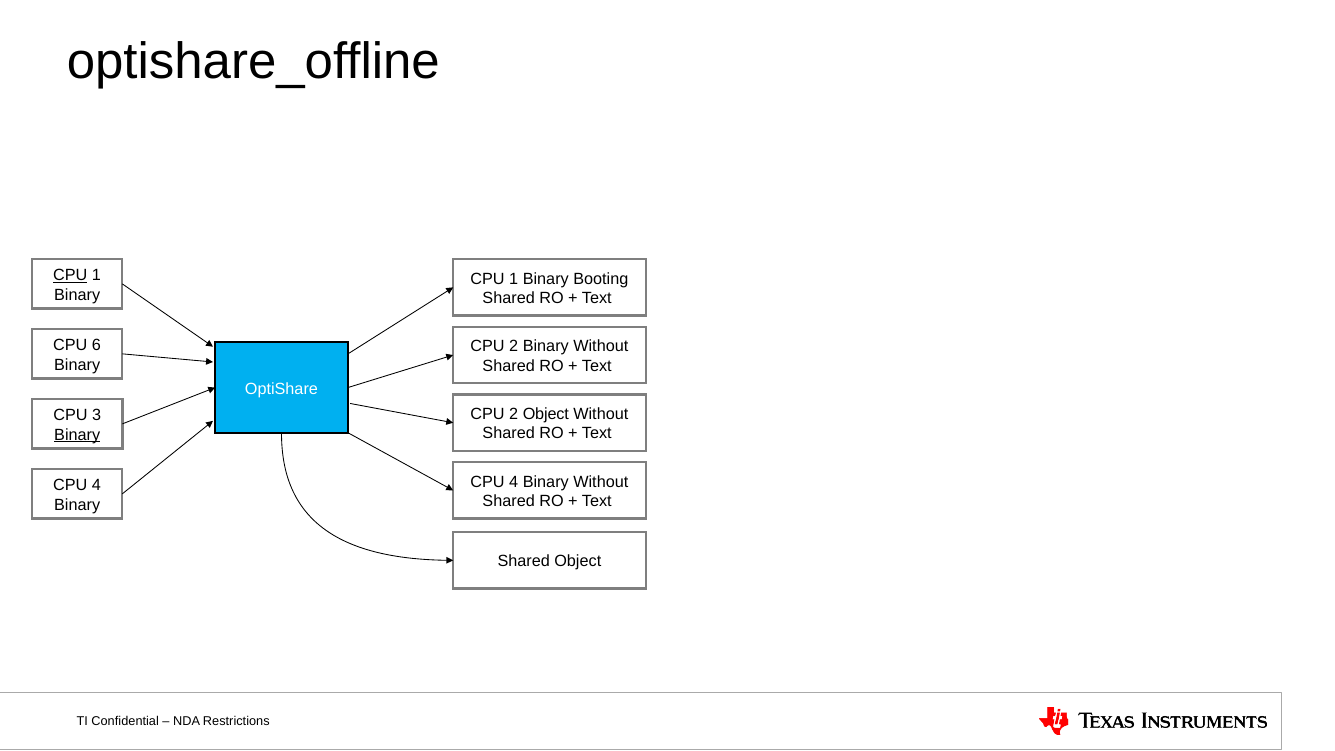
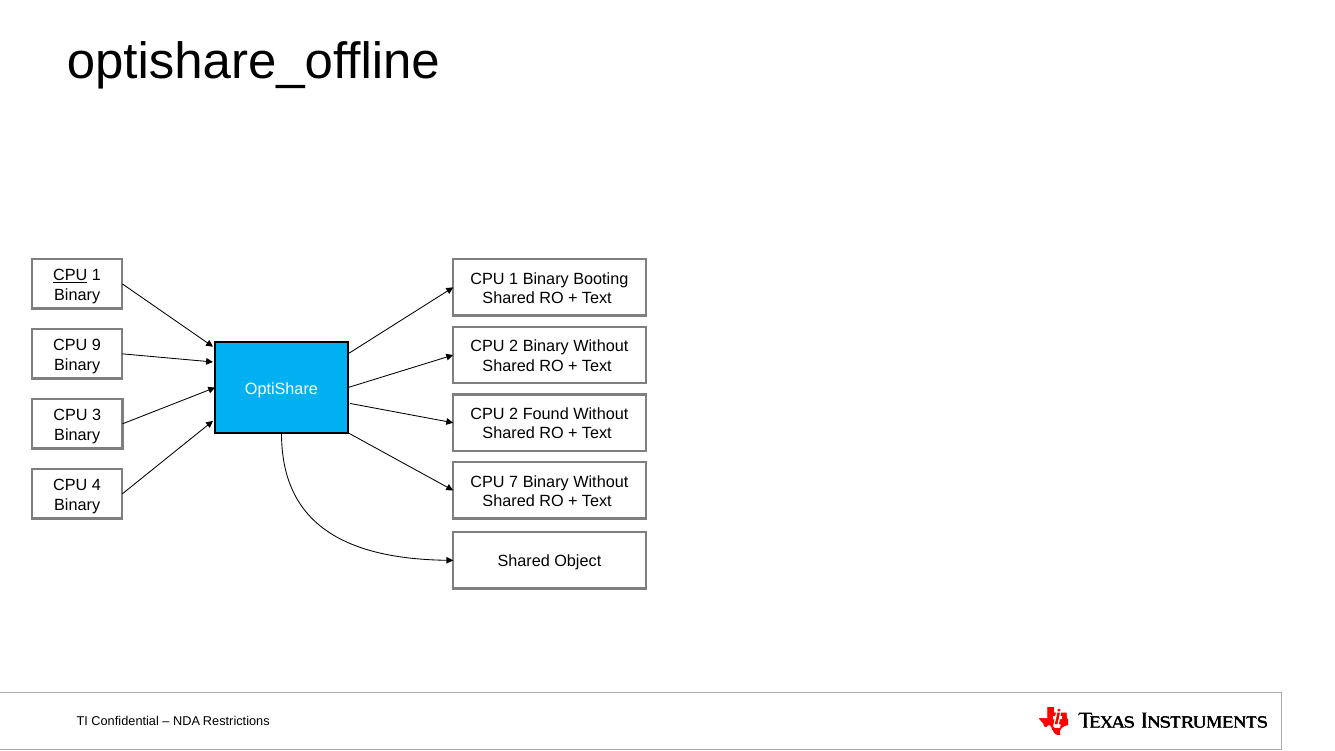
6: 6 -> 9 (96, 345)
2 Object: Object -> Found (546, 414)
Binary underline: present -> none (77, 435)
4: 4 -> 7 (514, 482)
